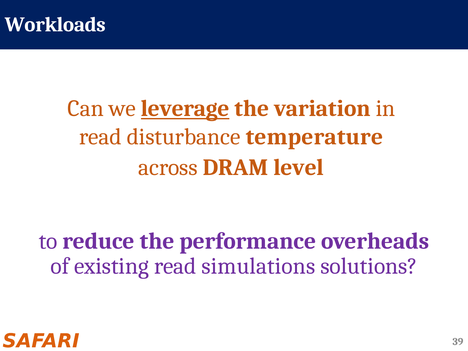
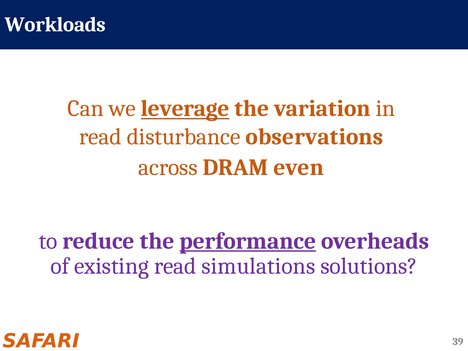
temperature: temperature -> observations (314, 137)
level: level -> even (299, 167)
performance underline: none -> present (248, 241)
